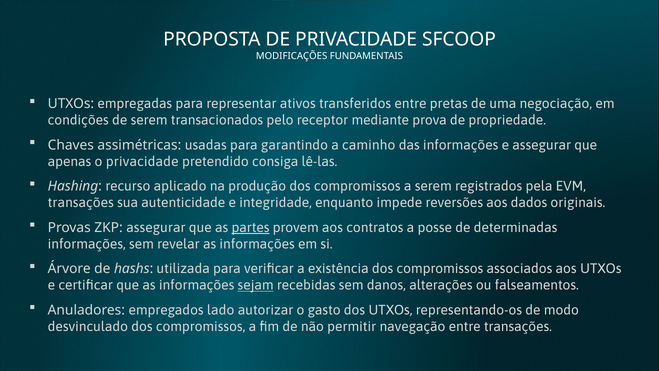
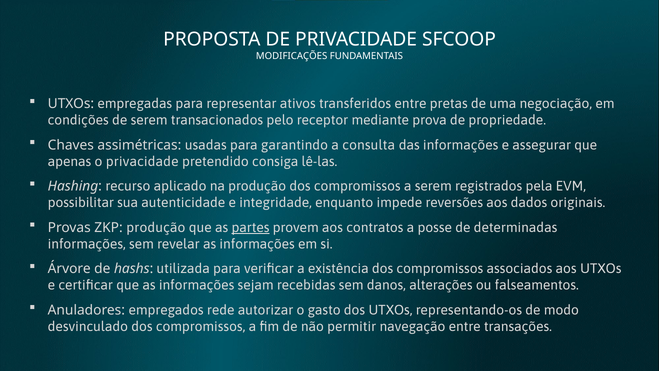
caminho: caminho -> consulta (369, 145)
transações: transações -> possibilitar (81, 203)
ZKP assegurar: assegurar -> produção (156, 227)
sejam underline: present -> none (256, 285)
lado: lado -> rede (221, 310)
